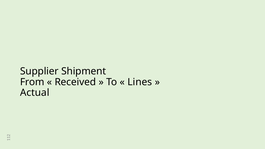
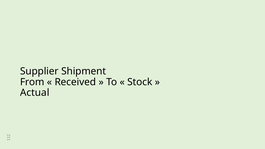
Lines: Lines -> Stock (140, 82)
